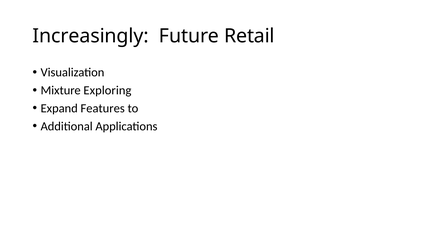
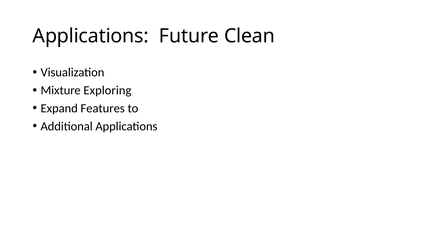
Increasingly: Increasingly -> Applications (91, 36)
Retail: Retail -> Clean (249, 36)
